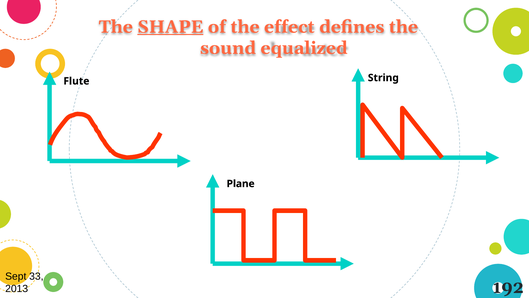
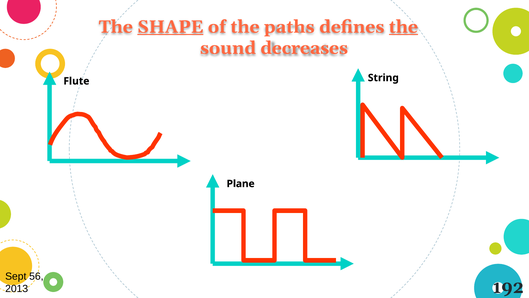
effect: effect -> paths (289, 27)
the underline: none -> present (403, 27)
equalized: equalized -> decreases (304, 48)
33: 33 -> 56 (36, 276)
